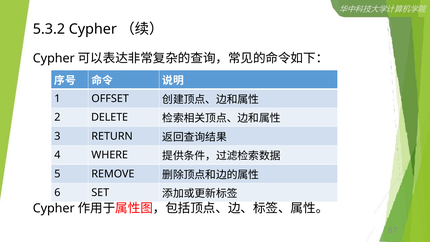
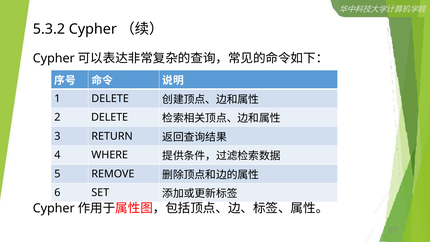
1 OFFSET: OFFSET -> DELETE (110, 98)
